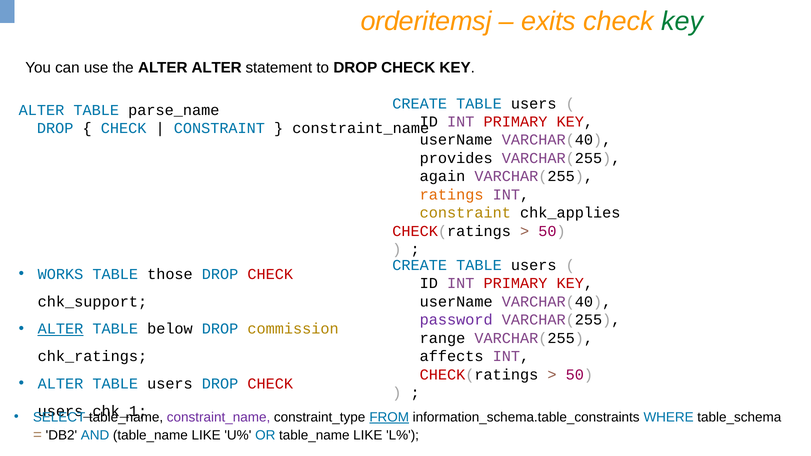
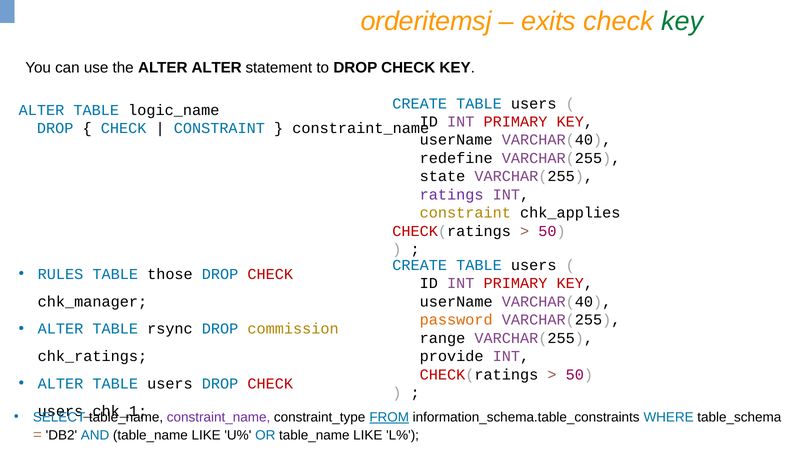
parse_name: parse_name -> logic_name (174, 110)
provides: provides -> redefine (456, 158)
again: again -> state (442, 177)
ratings colour: orange -> purple (452, 195)
WORKS: WORKS -> RULES (60, 274)
chk_support: chk_support -> chk_manager (92, 302)
password colour: purple -> orange (456, 320)
ALTER underline: present -> none (60, 329)
below: below -> rsync (170, 329)
affects: affects -> provide (452, 356)
